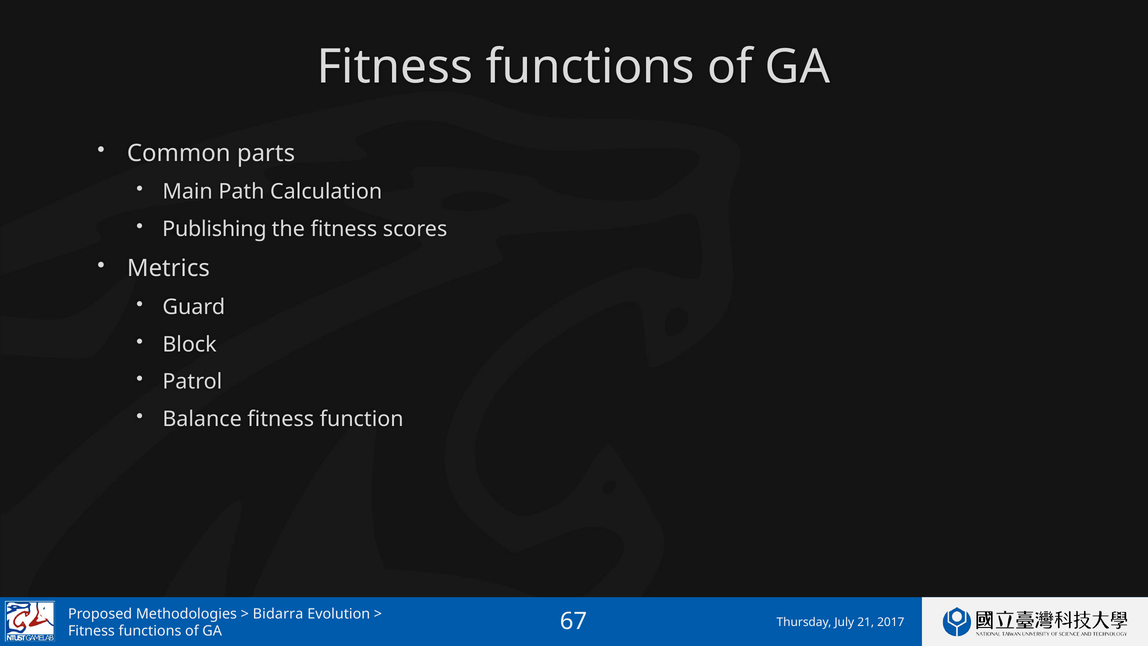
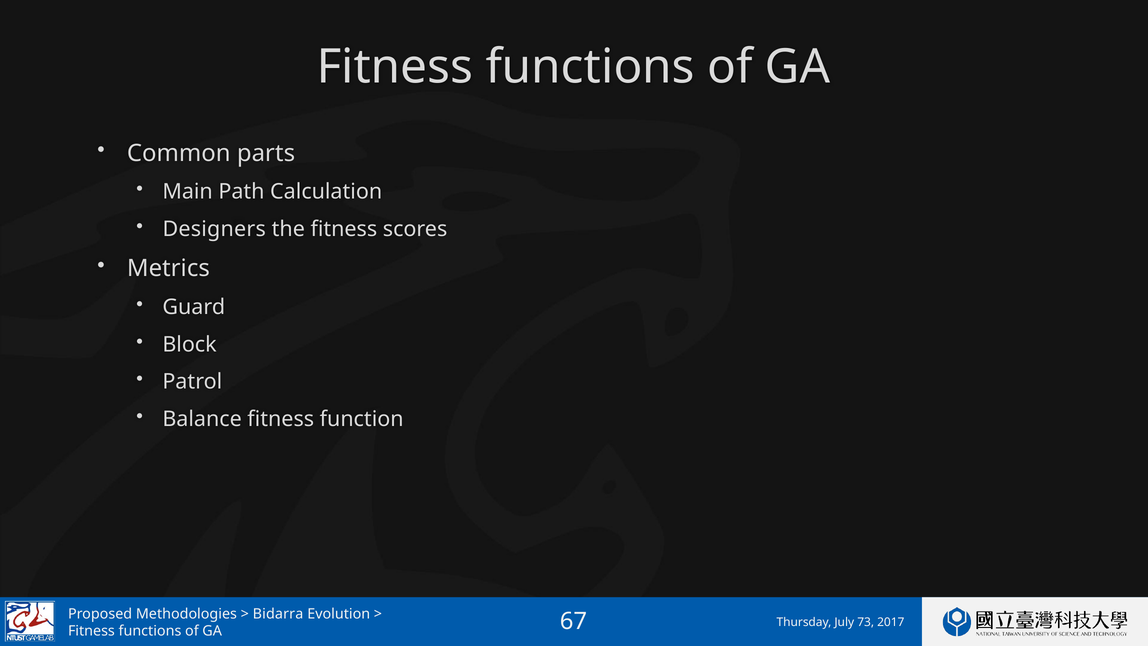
Publishing: Publishing -> Designers (214, 229)
21: 21 -> 73 (866, 622)
